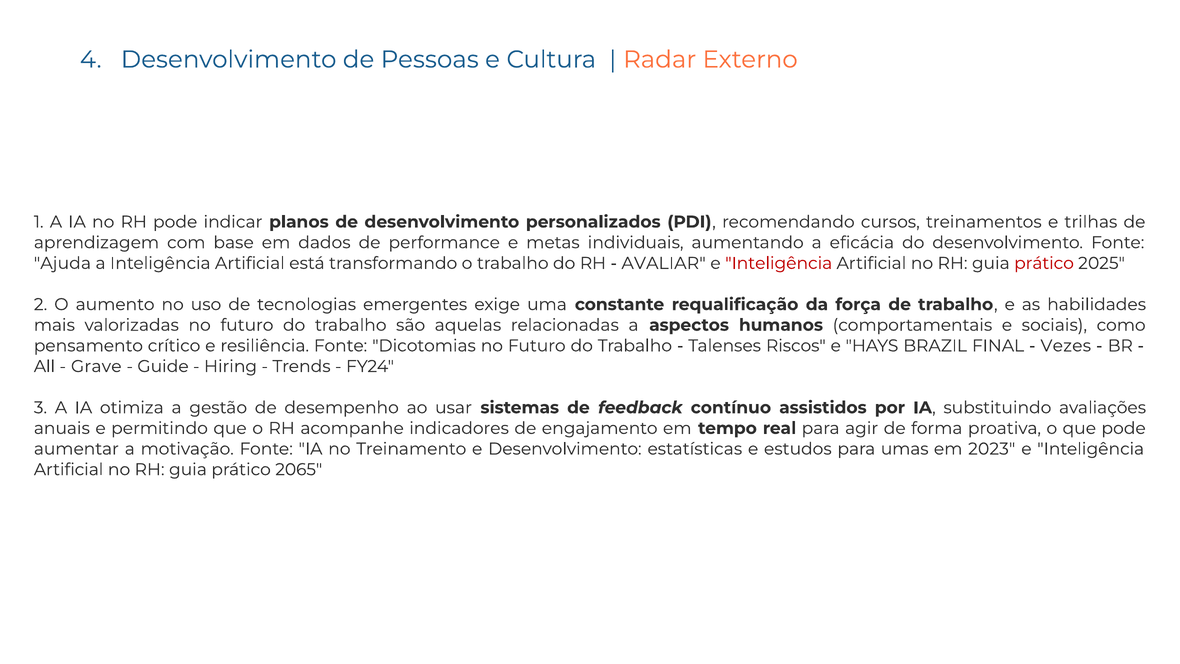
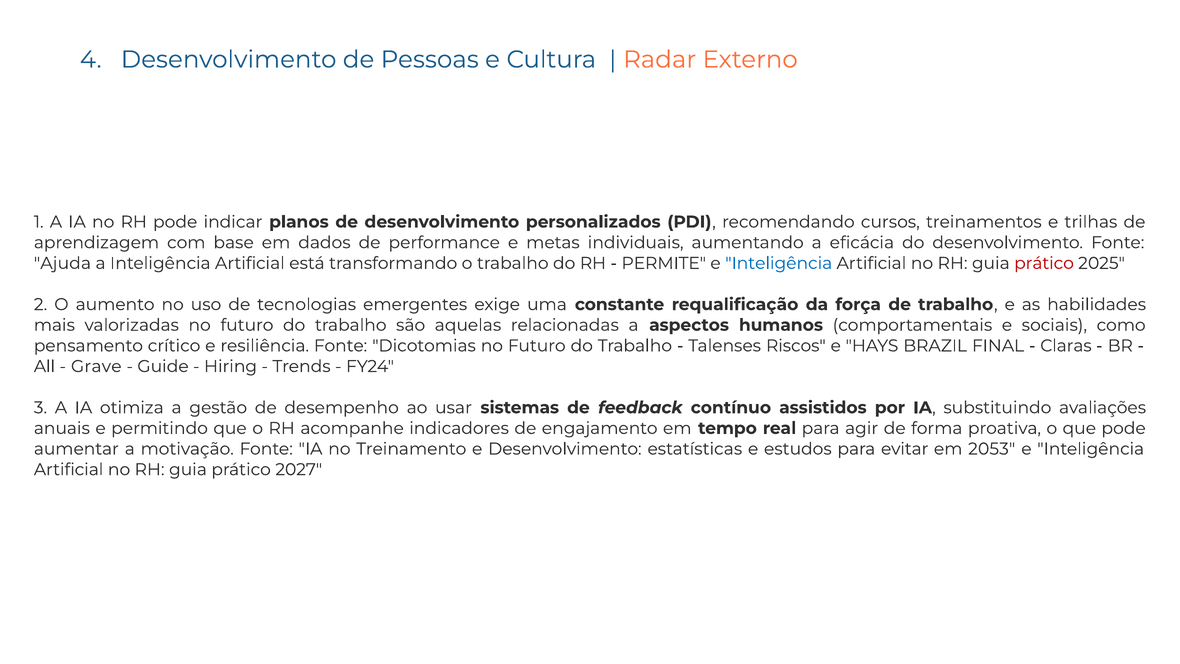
AVALIAR: AVALIAR -> PERMITE (664, 263)
Inteligência colour: red -> blue (779, 263)
Vezes: Vezes -> Claras (1066, 346)
umas: umas -> evitar (905, 449)
2023: 2023 -> 2053 (992, 449)
2065: 2065 -> 2027 (299, 469)
